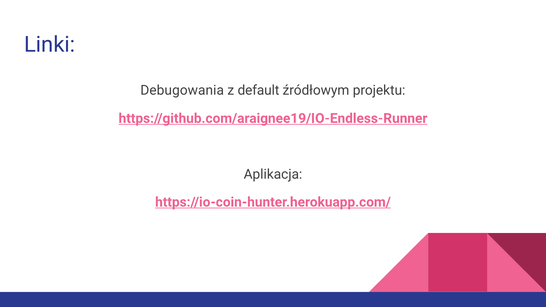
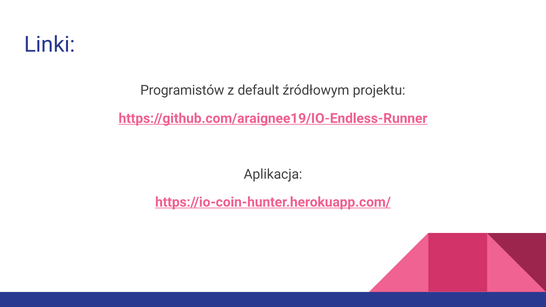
Debugowania: Debugowania -> Programistów (182, 90)
